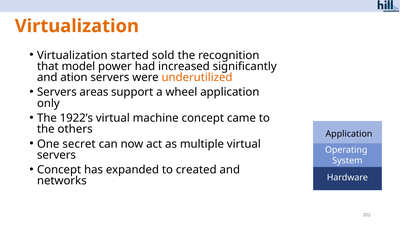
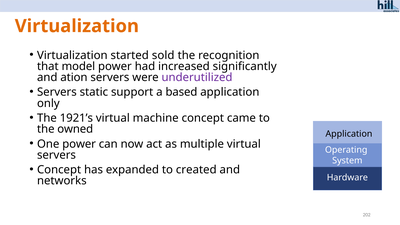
underutilized colour: orange -> purple (197, 77)
areas: areas -> static (94, 92)
wheel: wheel -> based (181, 92)
1922’s: 1922’s -> 1921’s (76, 118)
others: others -> owned (75, 129)
One secret: secret -> power (79, 144)
